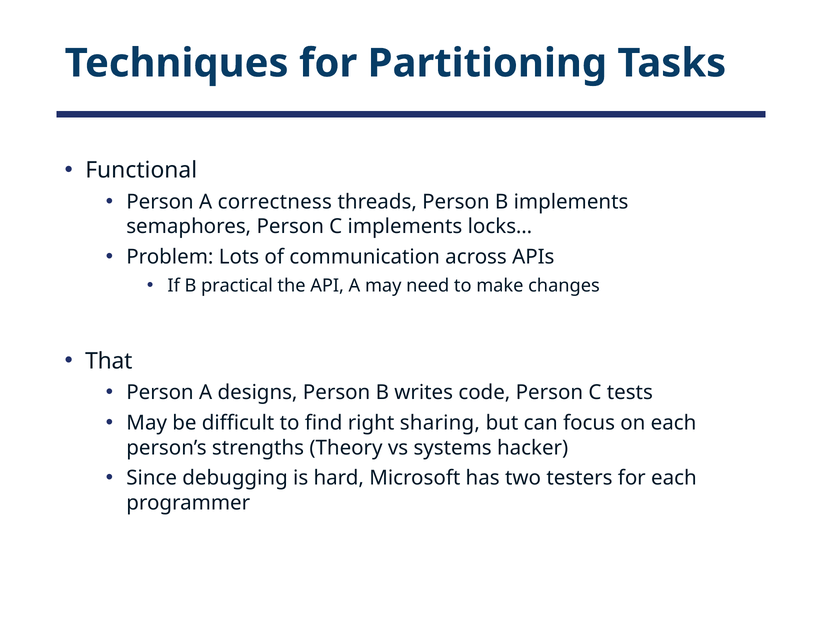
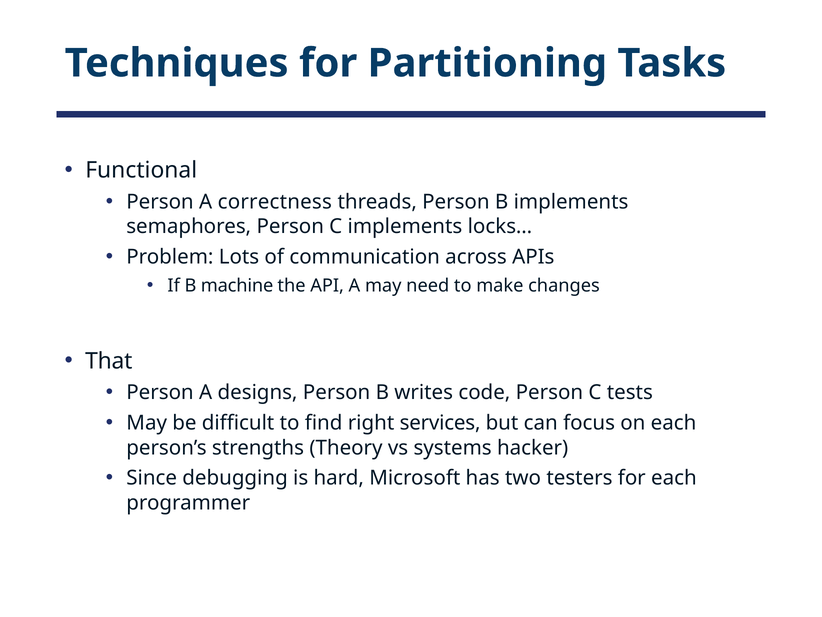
practical: practical -> machine (237, 286)
sharing: sharing -> services (440, 423)
